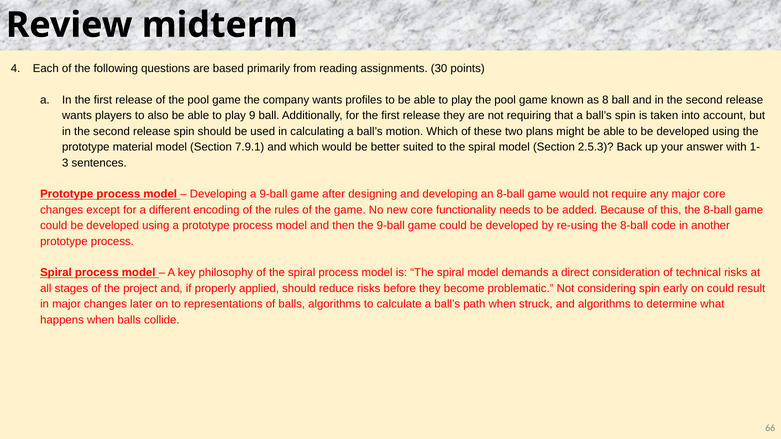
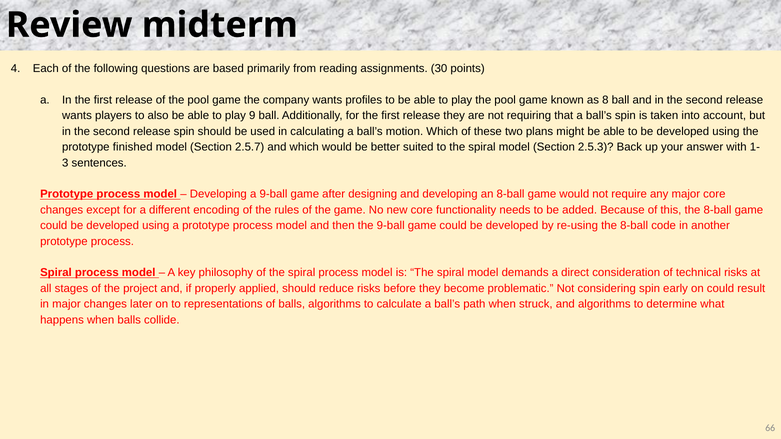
material: material -> finished (133, 147)
7.9.1: 7.9.1 -> 2.5.7 (250, 147)
